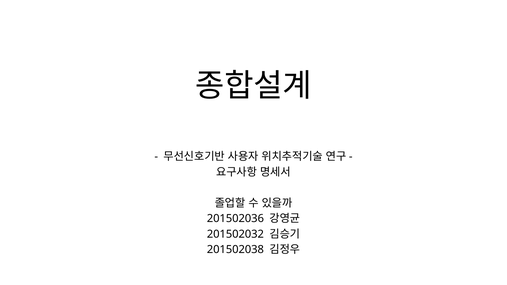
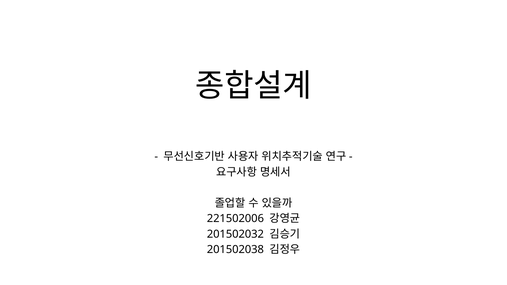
201502036: 201502036 -> 221502006 (235, 219)
